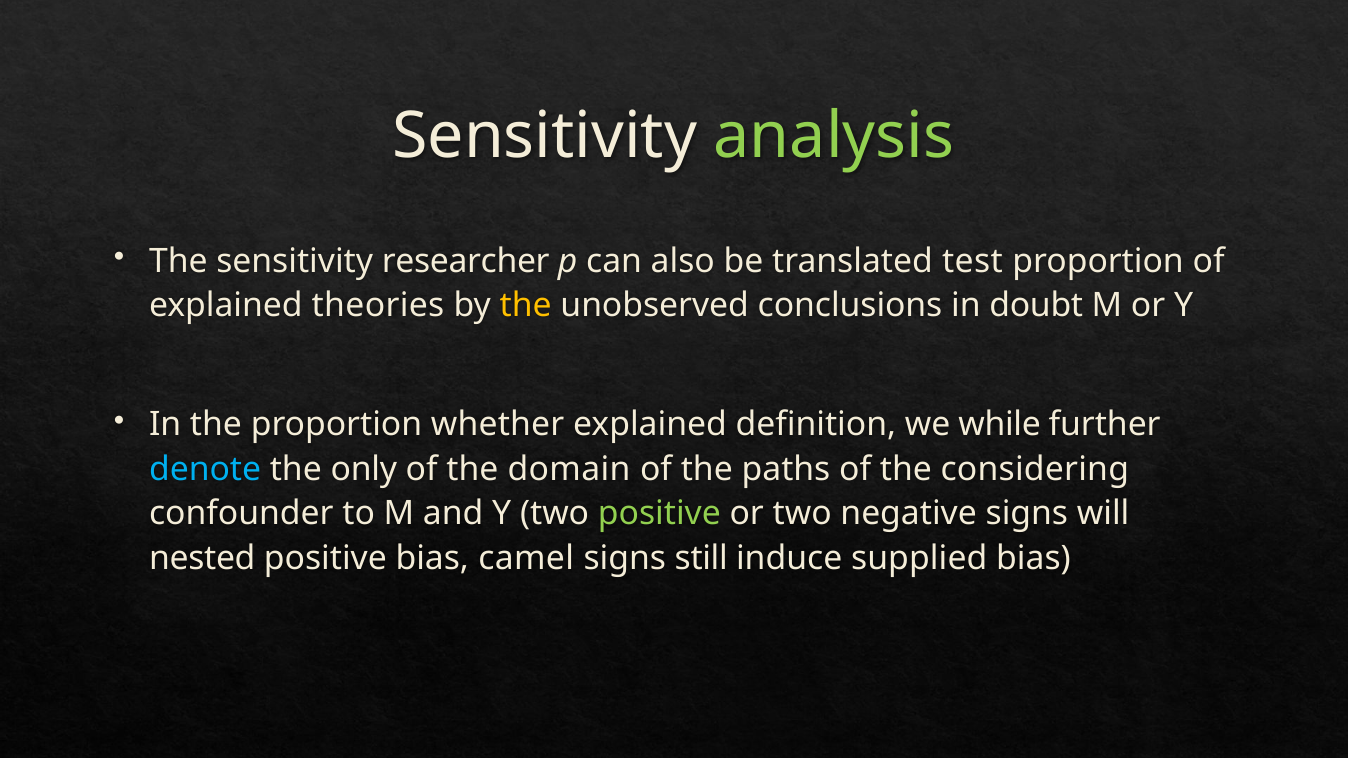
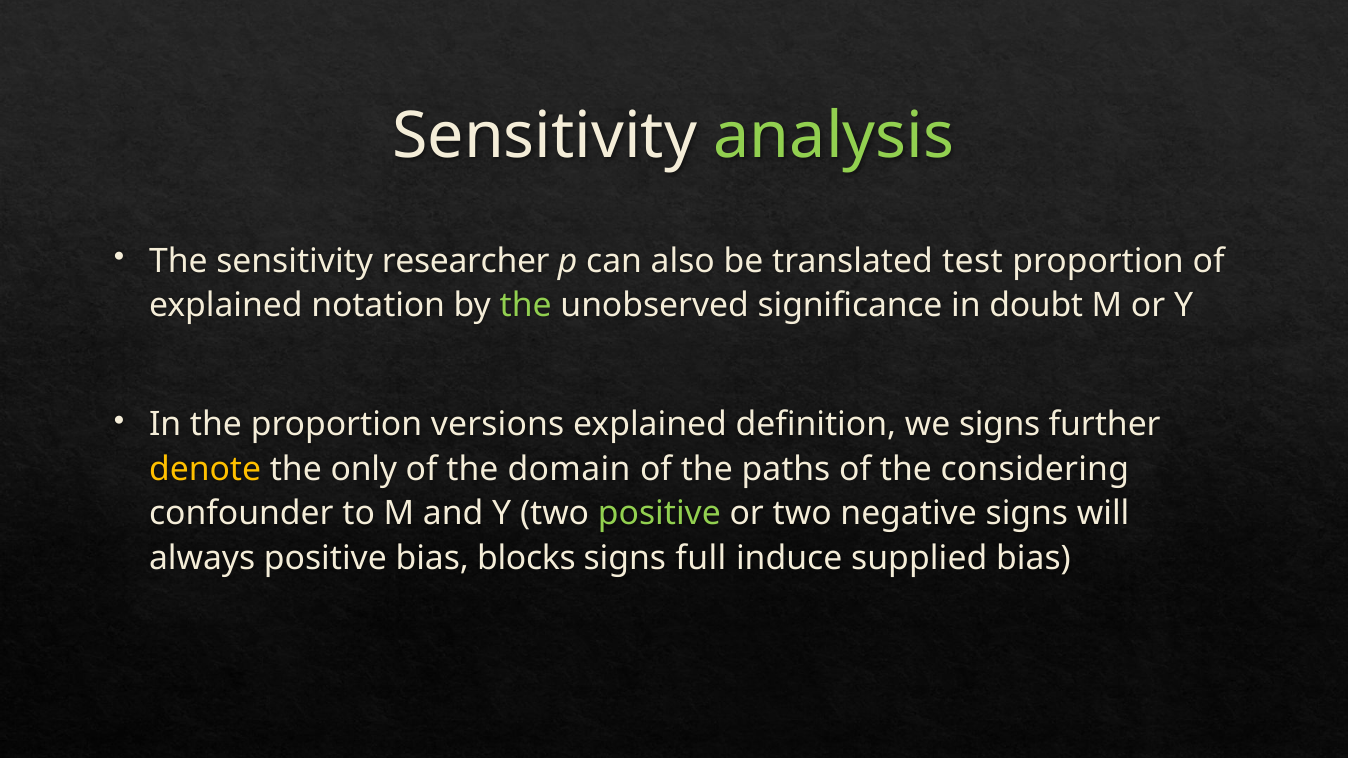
theories: theories -> notation (378, 306)
the colour: yellow -> light green (526, 306)
conclusions: conclusions -> significance (850, 306)
whether: whether -> versions (498, 425)
we while: while -> signs (1000, 425)
denote colour: light blue -> yellow (205, 469)
nested: nested -> always (202, 558)
camel: camel -> blocks (526, 558)
still: still -> full (701, 558)
